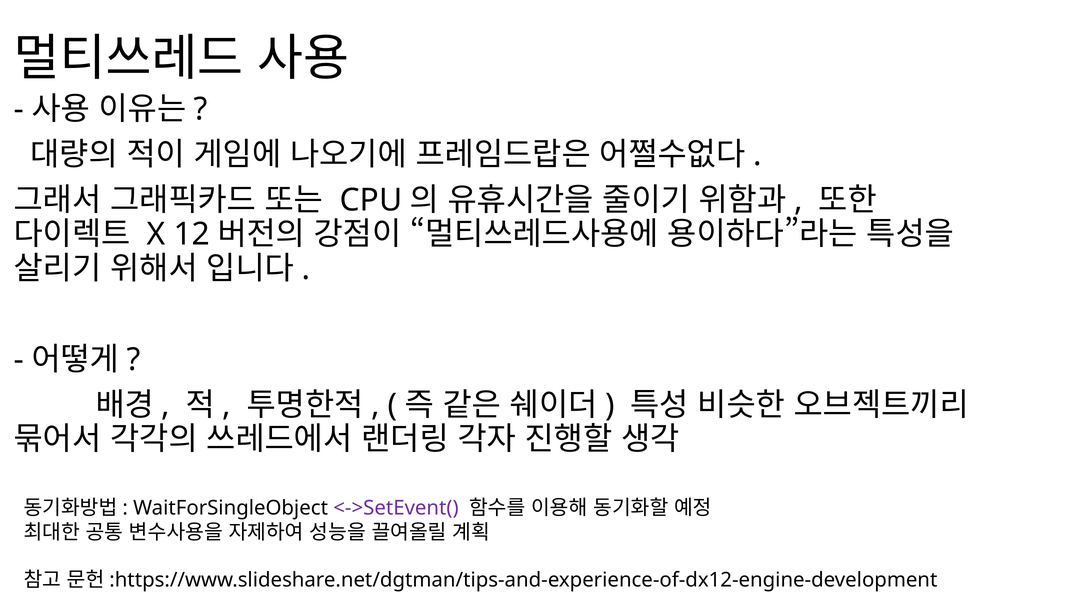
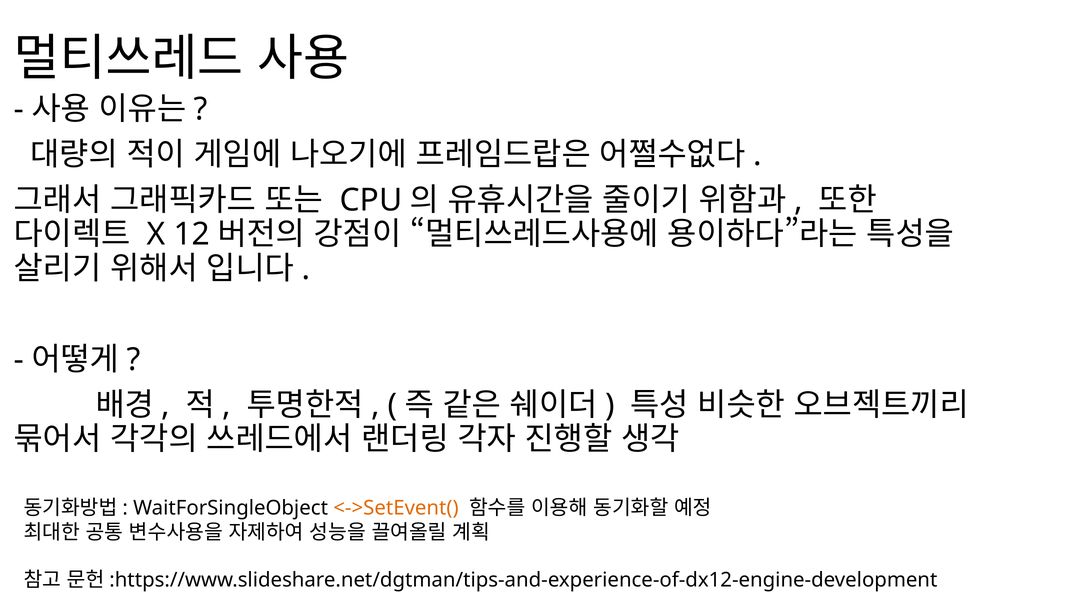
<->SetEvent( colour: purple -> orange (396, 509)
